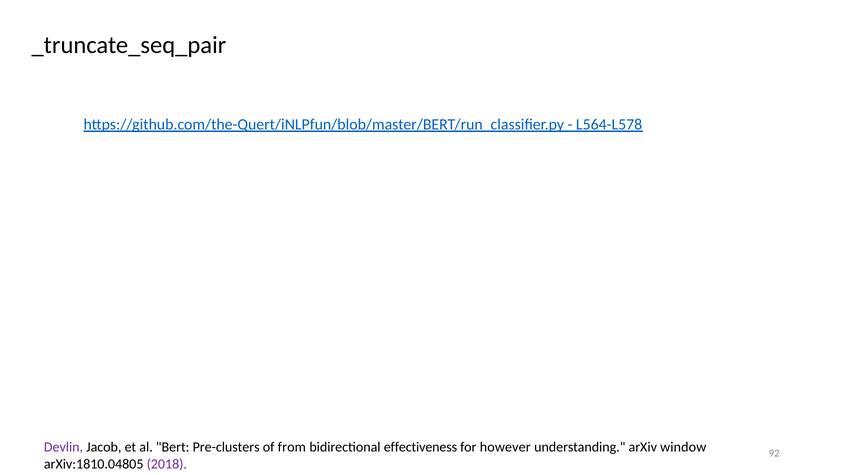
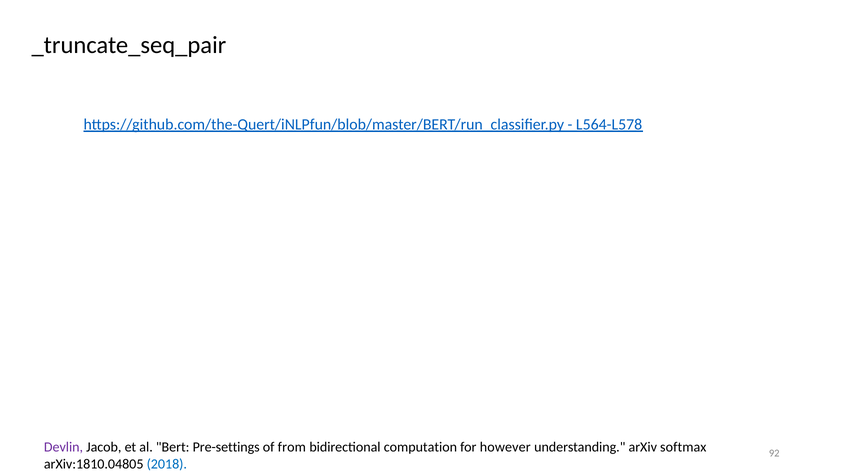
Pre-clusters: Pre-clusters -> Pre-settings (226, 447)
effectiveness: effectiveness -> computation (420, 447)
window: window -> softmax (683, 447)
2018 colour: purple -> blue (167, 464)
